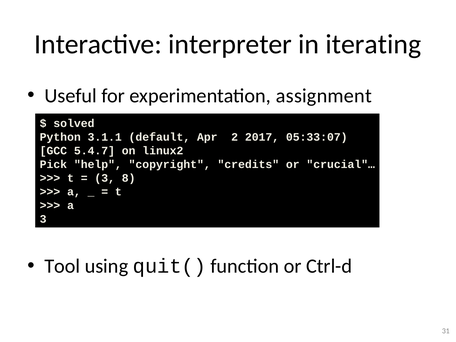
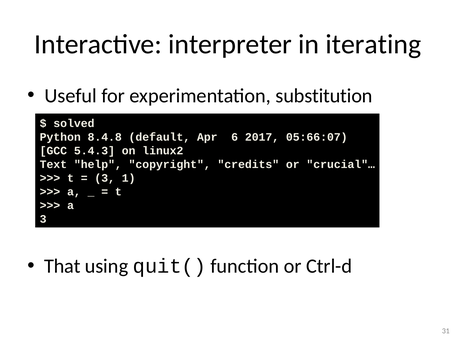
assignment: assignment -> substitution (324, 96)
3.1.1: 3.1.1 -> 8.4.8 (105, 137)
2: 2 -> 6 (235, 137)
05:33:07: 05:33:07 -> 05:66:07 (317, 137)
5.4.7: 5.4.7 -> 5.4.3 (94, 151)
Pick: Pick -> Text (53, 164)
8: 8 -> 1 (129, 178)
Tool: Tool -> That (62, 266)
